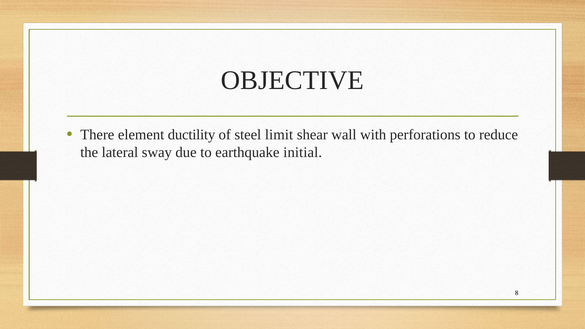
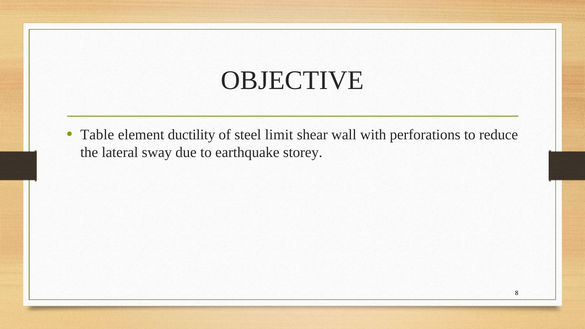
There: There -> Table (97, 135)
initial: initial -> storey (303, 152)
